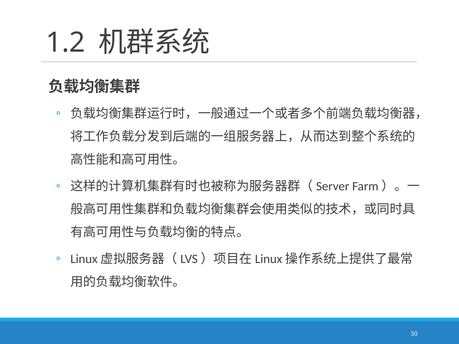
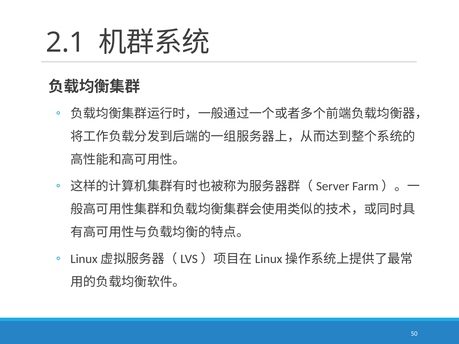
1.2: 1.2 -> 2.1 (65, 43)
